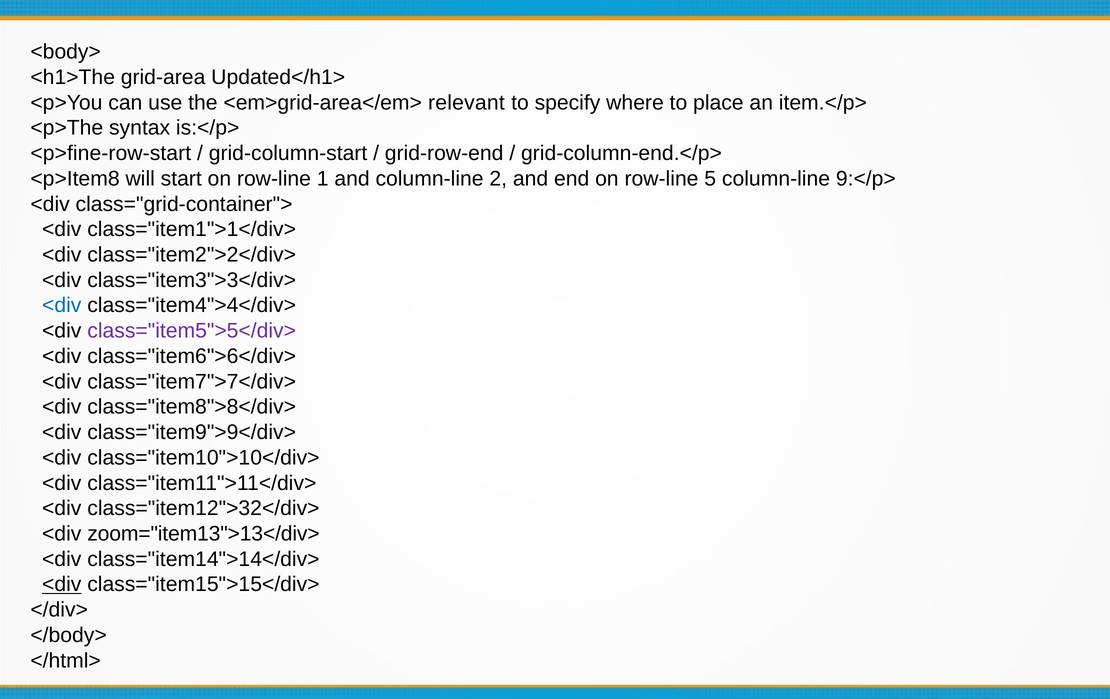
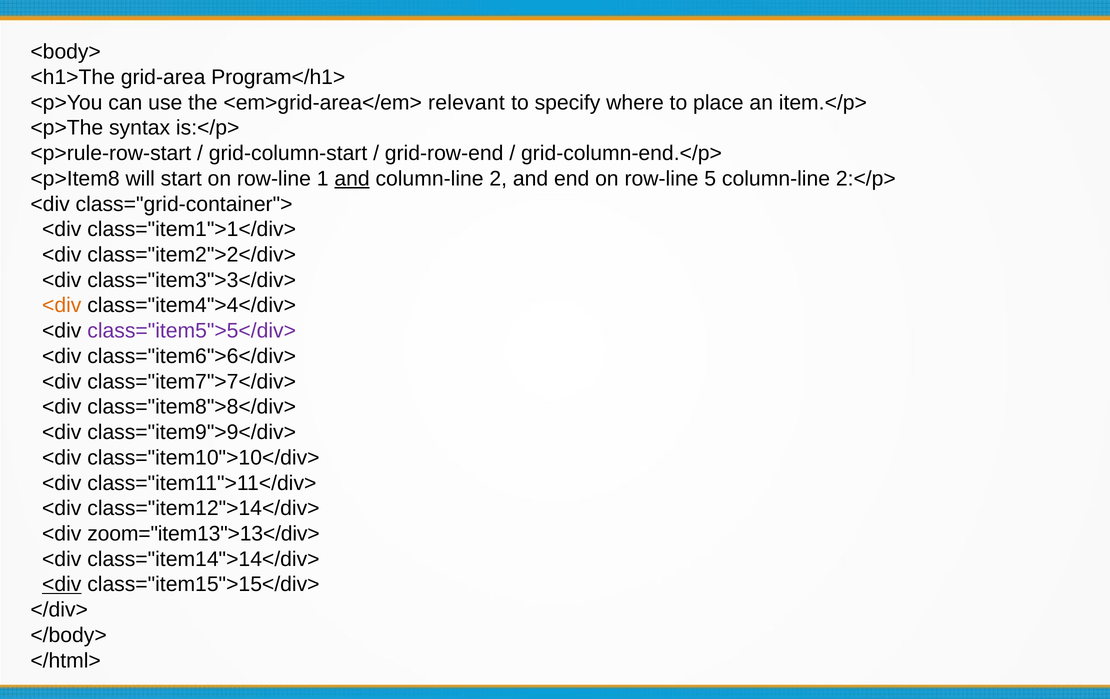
Updated</h1>: Updated</h1> -> Program</h1> (278, 77)
<p>fine-row-start: <p>fine-row-start -> <p>rule-row-start (111, 153)
and underline: none -> present (352, 179)
9:</p>: 9:</p> -> 2:</p> (866, 179)
<div colour: blue -> orange (62, 306)
class="item12">32</div>: class="item12">32</div> -> class="item12">14</div> (203, 509)
